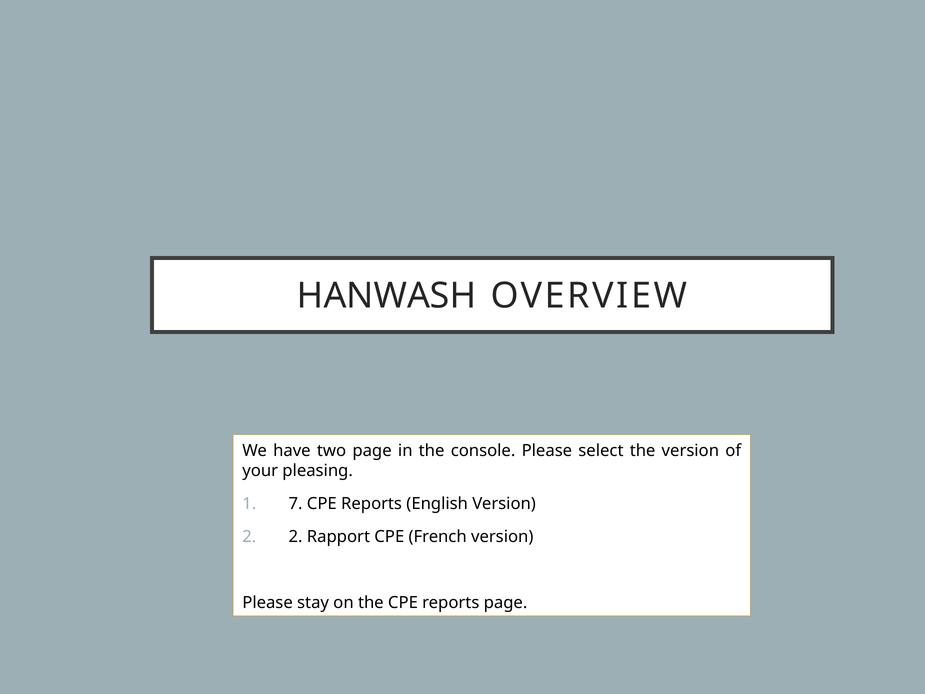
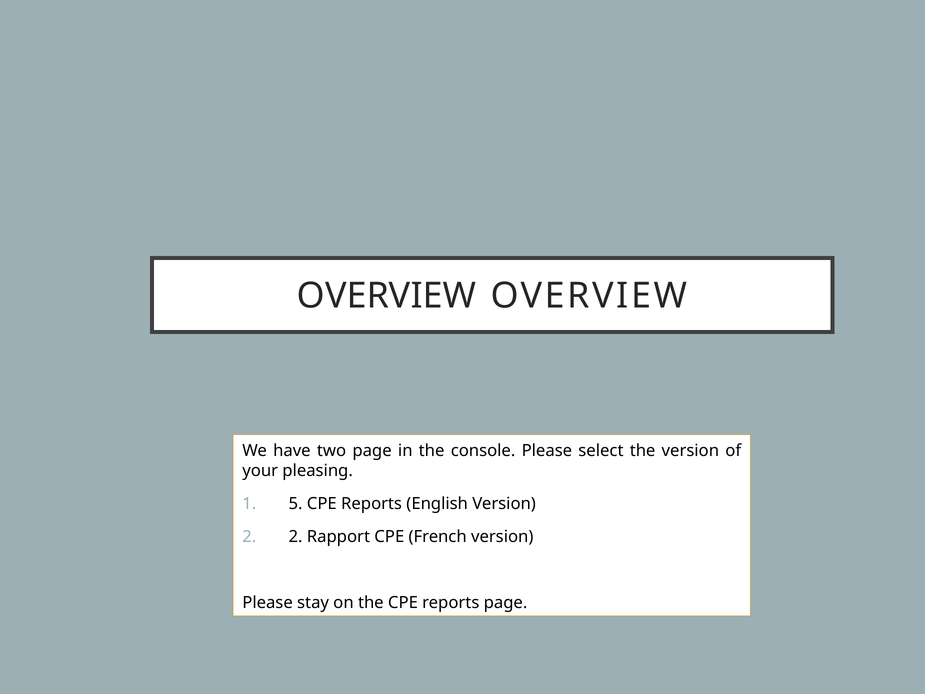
HANWASH: HANWASH -> OVERVIEW (387, 296)
7: 7 -> 5 (296, 504)
